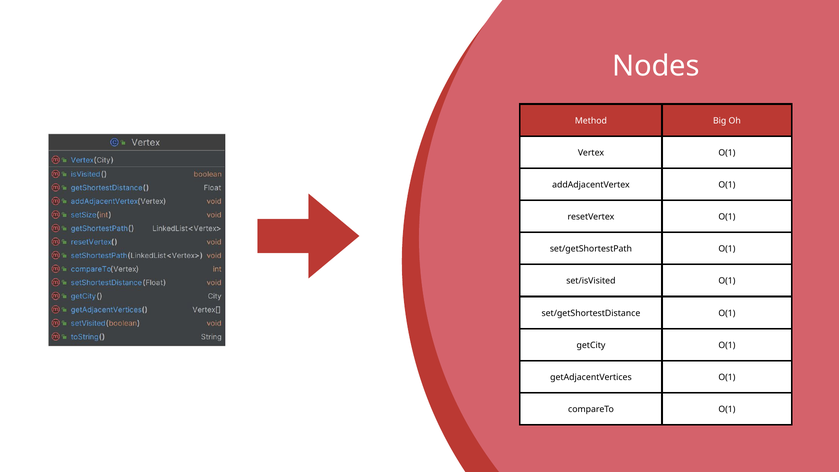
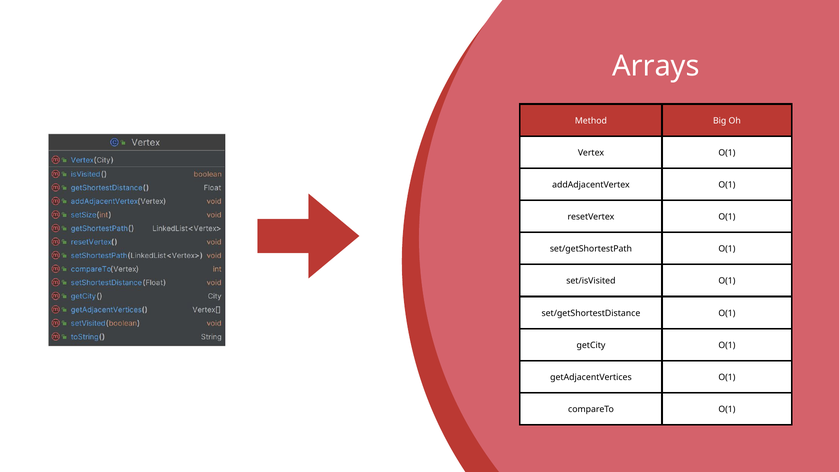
Nodes: Nodes -> Arrays (656, 66)
